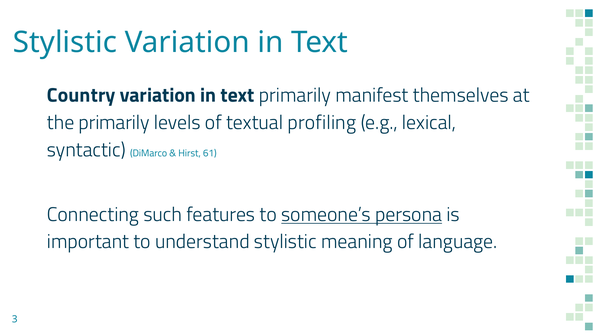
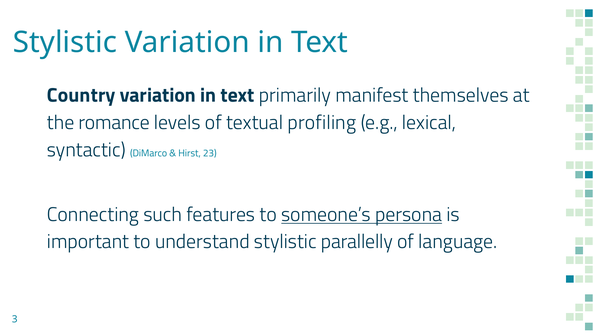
the primarily: primarily -> romance (114, 123)
61: 61 -> 23 (210, 153)
meaning: meaning -> parallelly (357, 241)
